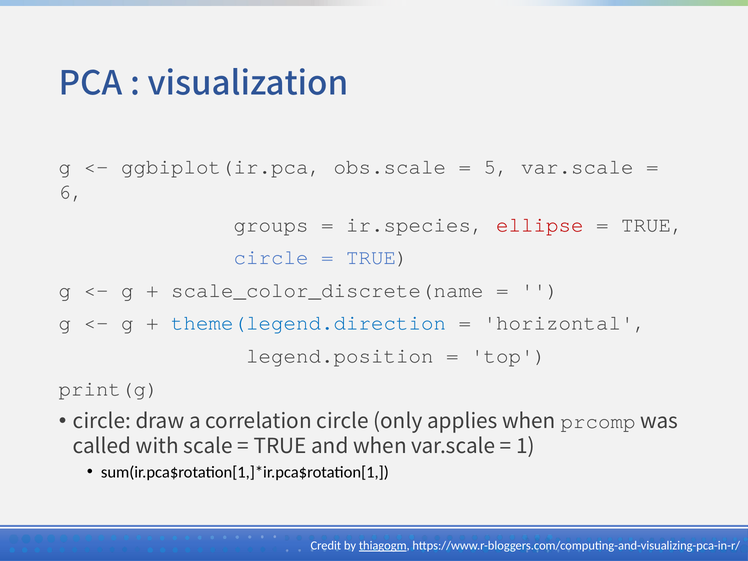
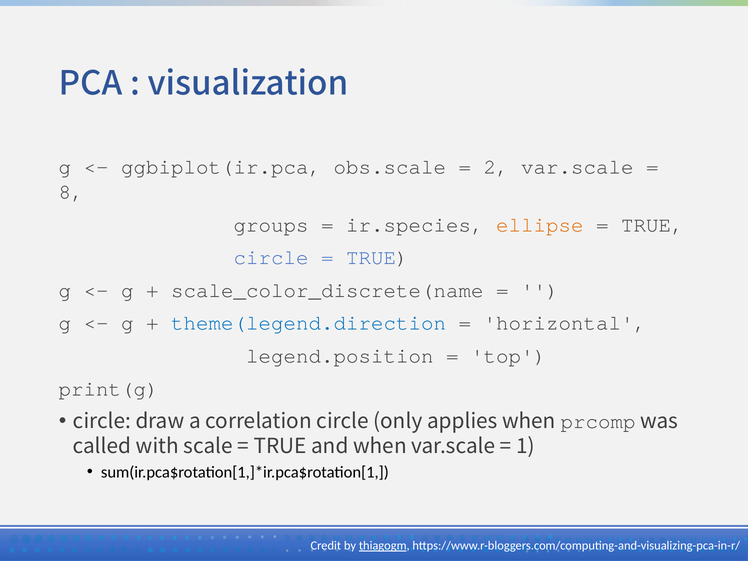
5: 5 -> 2 (496, 167)
6: 6 -> 8 (71, 192)
ellipse colour: red -> orange (540, 225)
